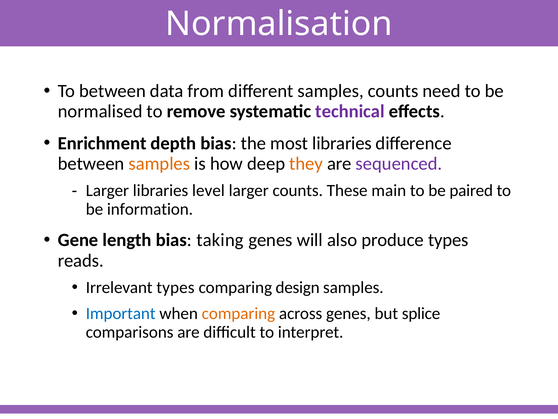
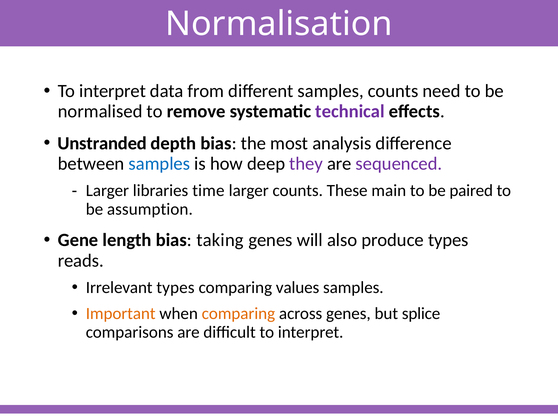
between: between -> interpret (113, 91)
Enrichment: Enrichment -> Unstranded (102, 143)
most libraries: libraries -> analysis (342, 143)
samples colour: orange -> blue (159, 163)
they colour: orange -> purple (306, 163)
level: level -> time (208, 190)
information: information -> assumption (150, 209)
design: design -> values (298, 287)
Important colour: blue -> orange (121, 313)
